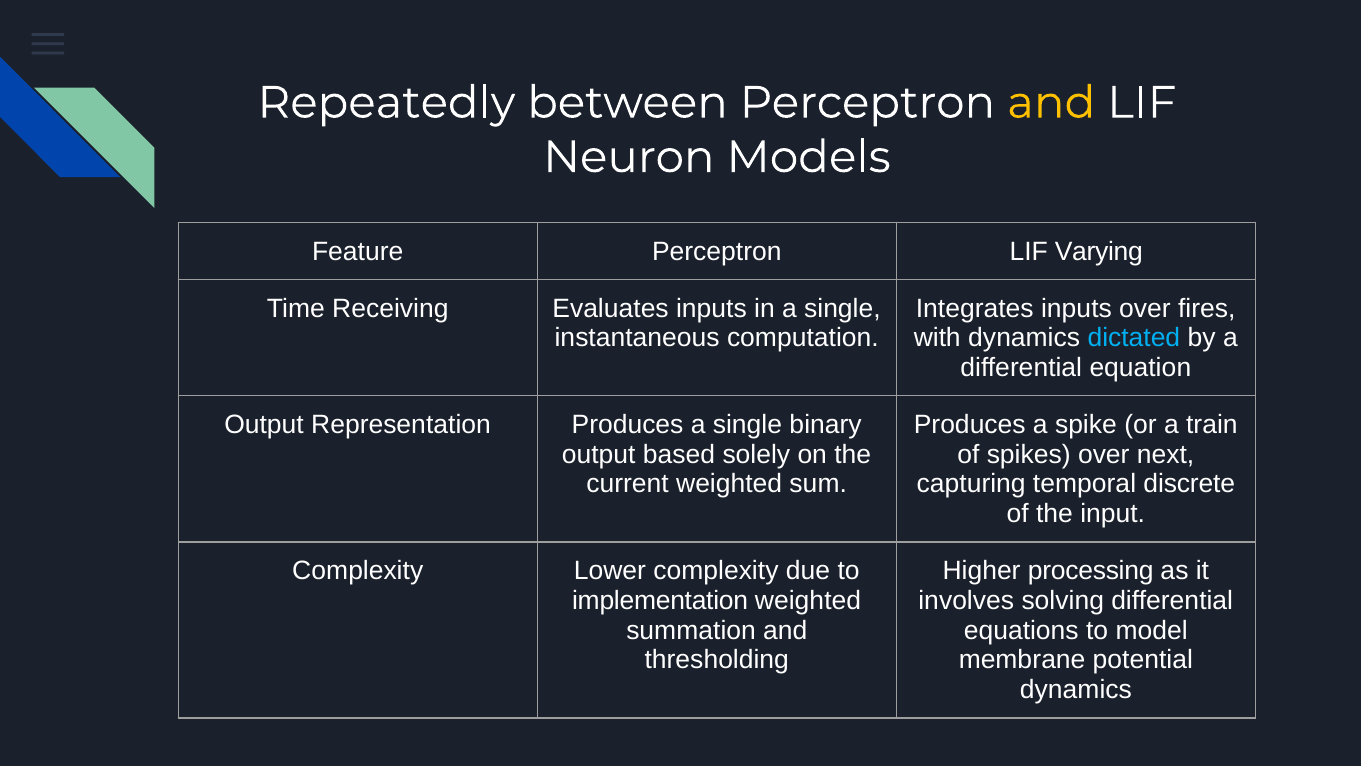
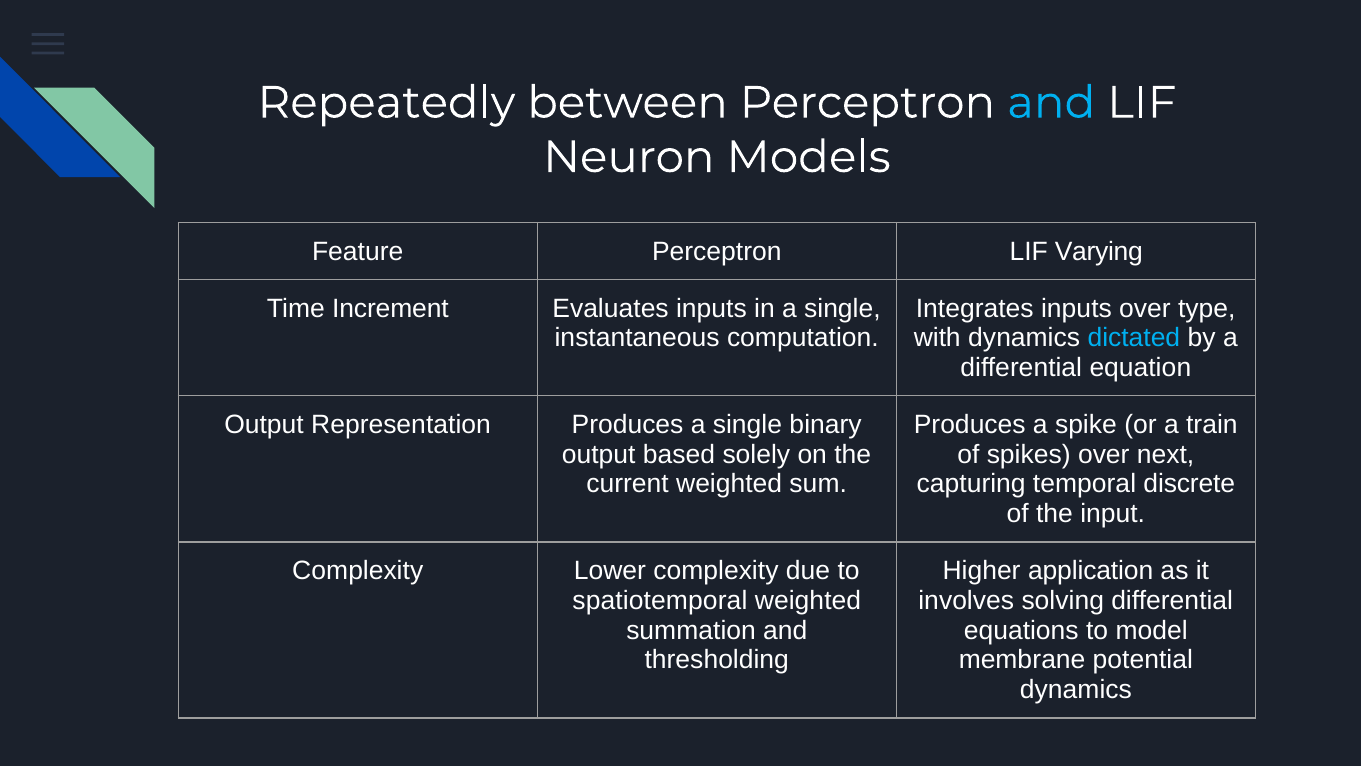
and colour: yellow -> light blue (1051, 103)
Receiving: Receiving -> Increment (390, 308)
fires: fires -> type (1207, 308)
processing: processing -> application (1091, 571)
implementation: implementation -> spatiotemporal (660, 600)
